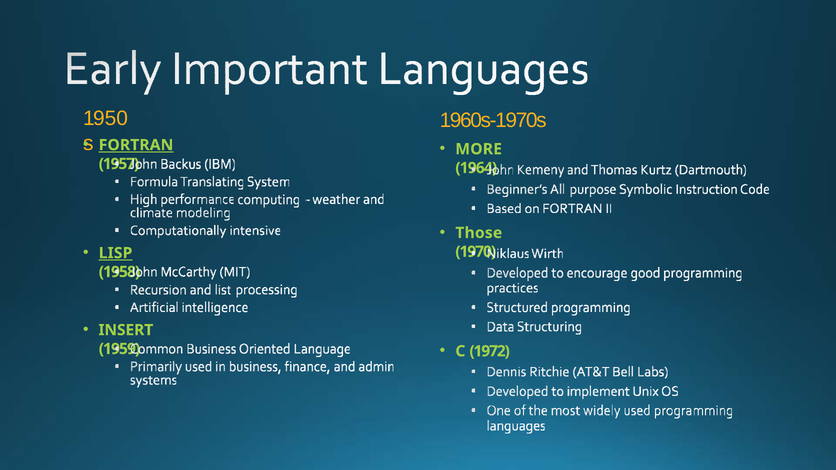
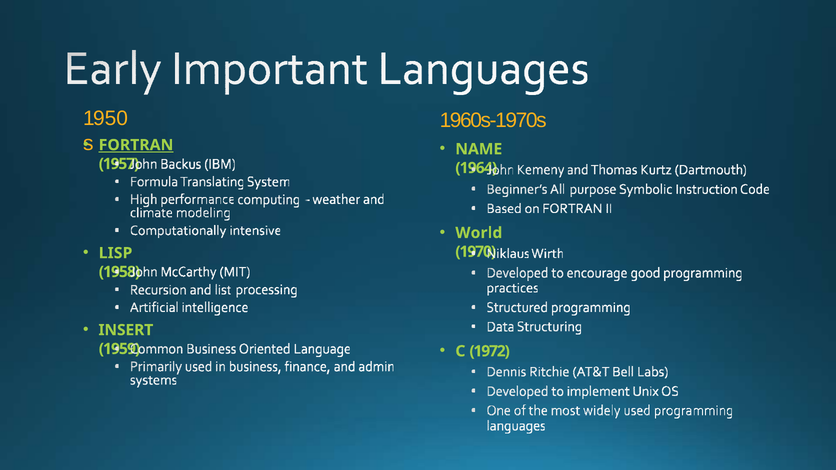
MORE: MORE -> NAME (479, 149)
Those: Those -> World (479, 233)
LISP underline: present -> none (116, 253)
